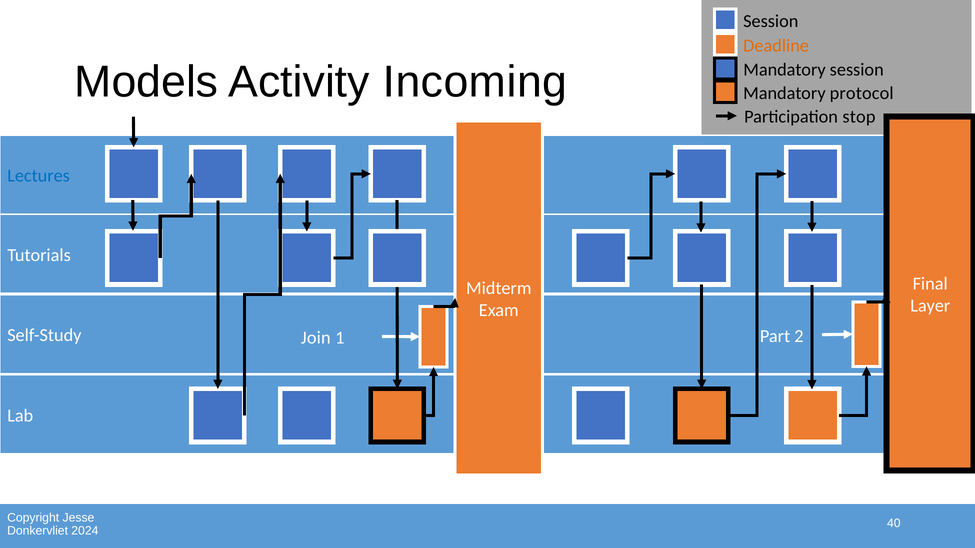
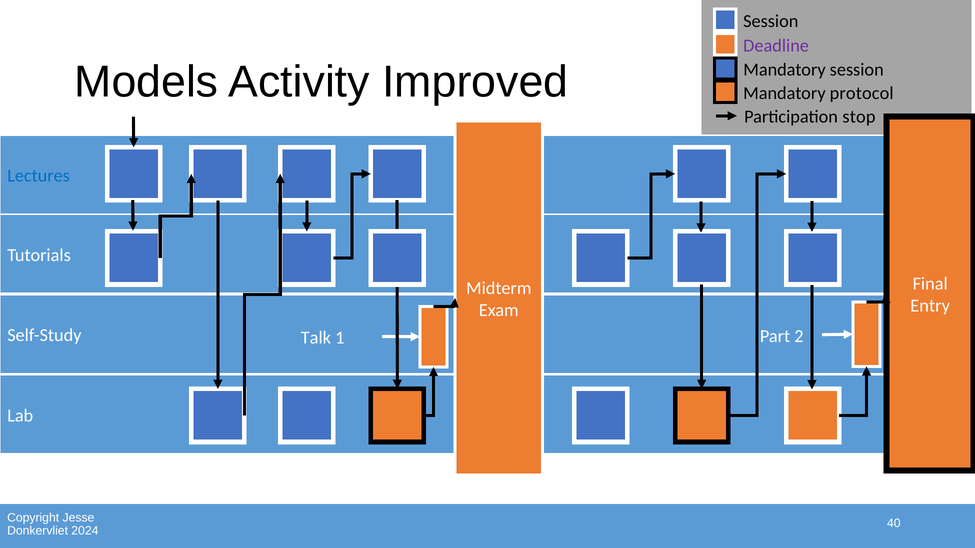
Deadline colour: orange -> purple (776, 46)
Incoming: Incoming -> Improved (475, 82)
Layer: Layer -> Entry (930, 306)
Join: Join -> Talk (316, 338)
